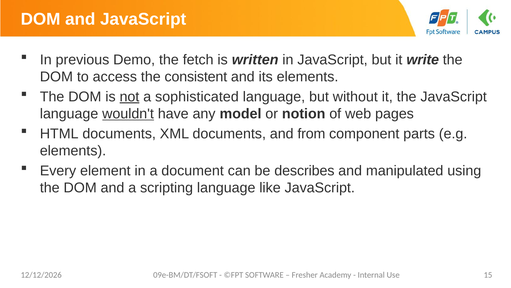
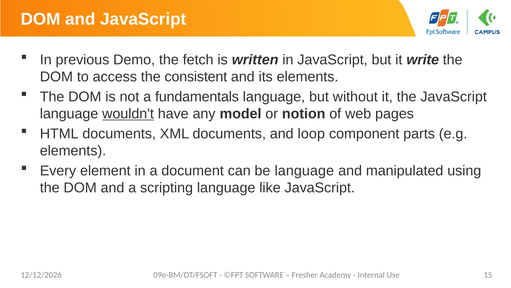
not underline: present -> none (129, 97)
sophisticated: sophisticated -> fundamentals (197, 97)
from: from -> loop (311, 134)
be describes: describes -> language (304, 170)
